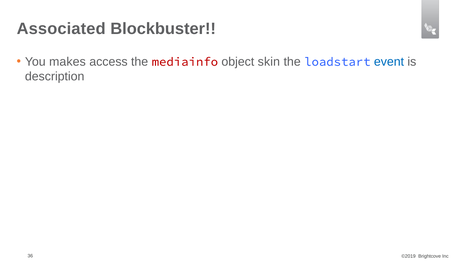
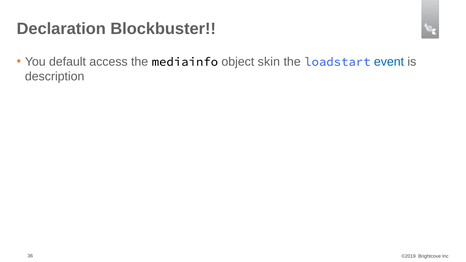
Associated: Associated -> Declaration (61, 29)
makes: makes -> default (68, 62)
mediainfo colour: red -> black (185, 62)
